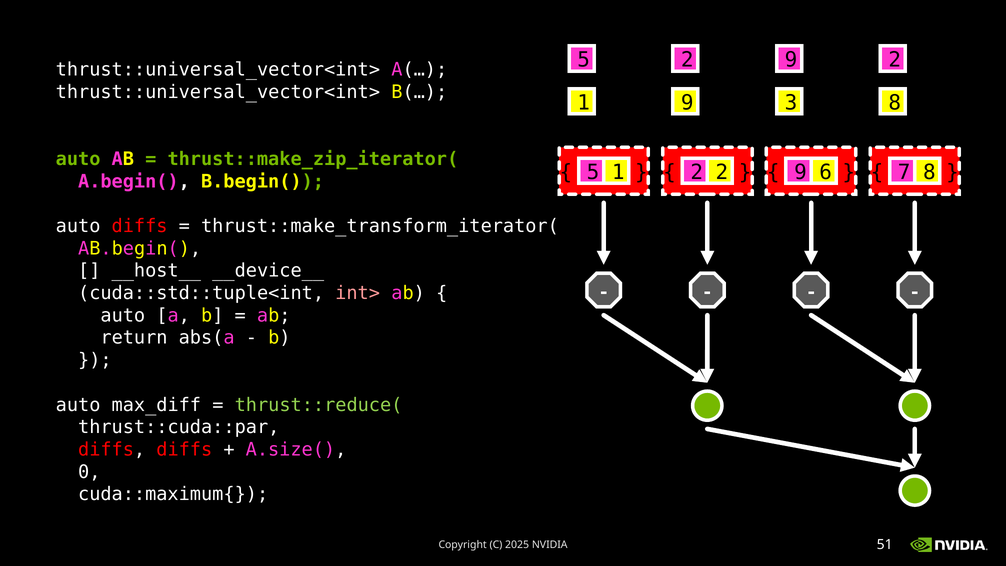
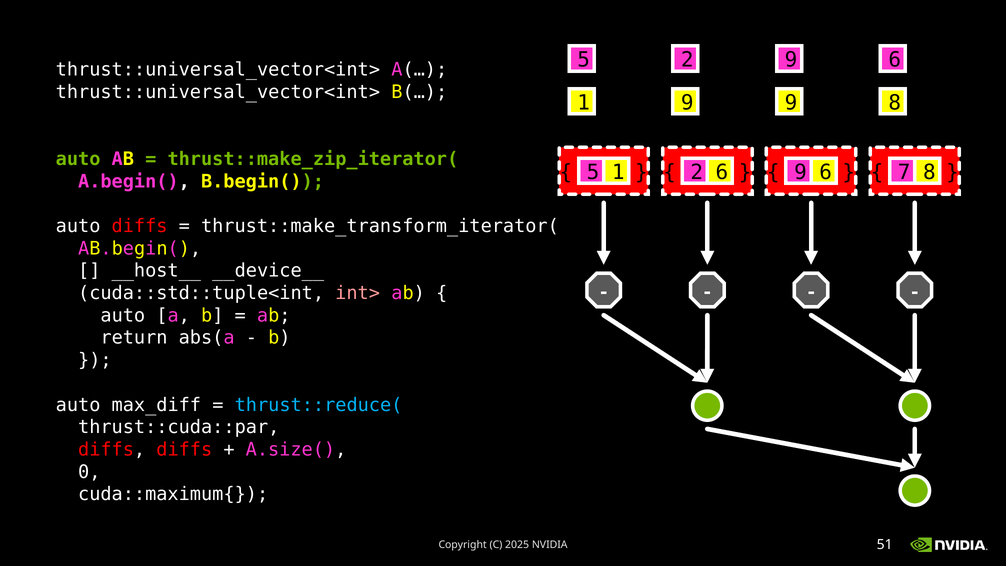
2 9 2: 2 -> 6 (895, 60)
9 3: 3 -> 9 (791, 103)
2 2: 2 -> 6 (722, 172)
thrust::reduce( colour: light green -> light blue (319, 405)
